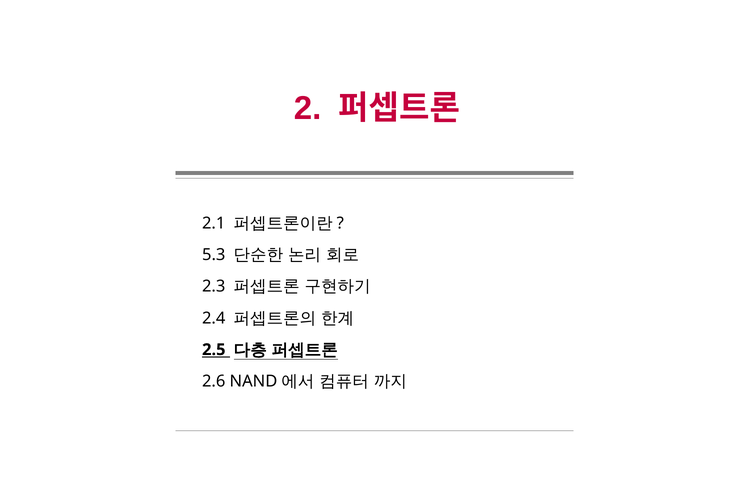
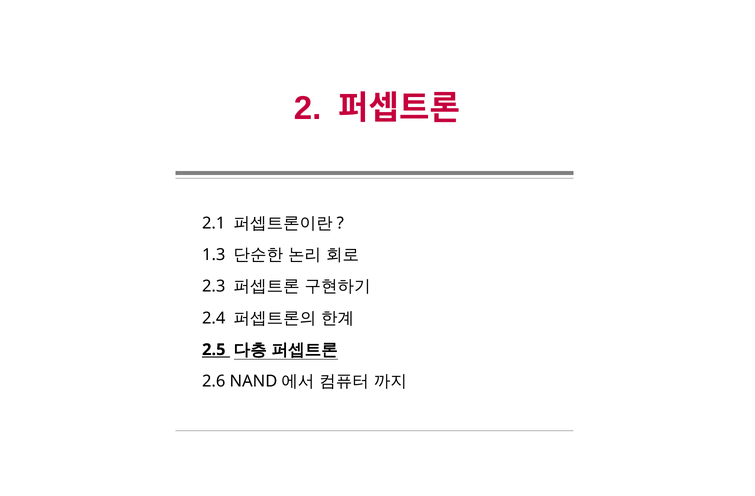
5.3: 5.3 -> 1.3 (214, 255)
